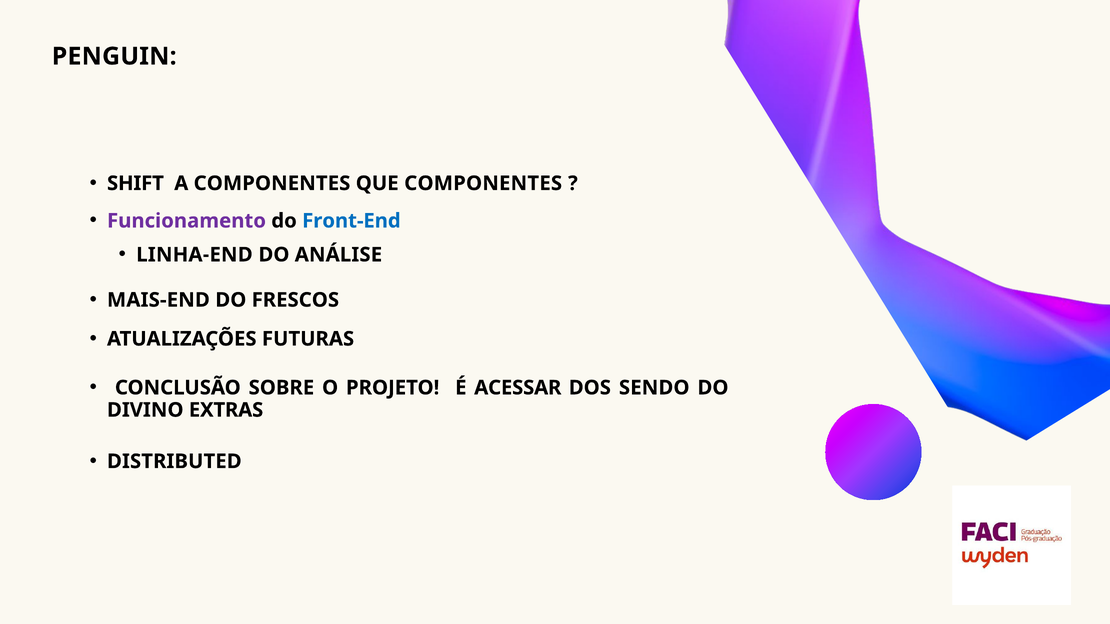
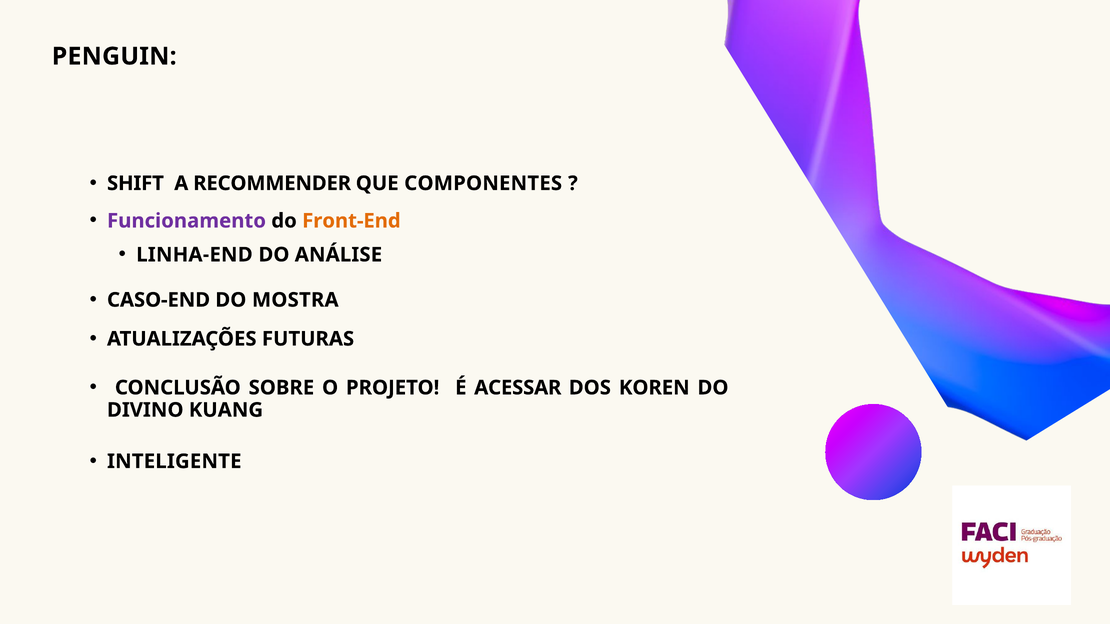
A COMPONENTES: COMPONENTES -> RECOMMENDER (272, 183)
Front-End colour: blue -> orange (351, 221)
MAIS-END: MAIS-END -> CASO-END (159, 300)
FRESCOS: FRESCOS -> MOSTRA (295, 300)
SENDO: SENDO -> KOREN (654, 388)
EXTRAS: EXTRAS -> KUANG (226, 410)
DISTRIBUTED: DISTRIBUTED -> INTELIGENTE (174, 462)
